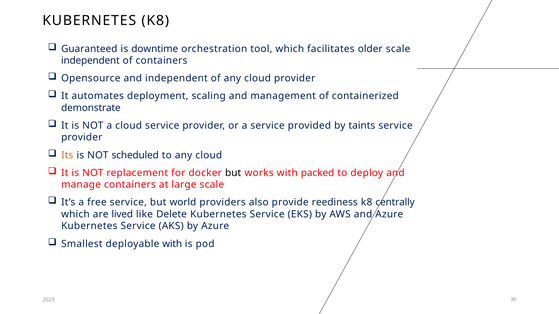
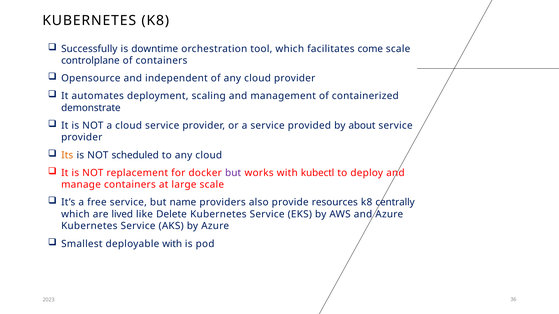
Guaranteed: Guaranteed -> Successfully (89, 49)
older: older -> come (370, 49)
independent: independent -> controlplane (90, 61)
taints: taints -> about (362, 126)
but colour: black -> purple (233, 173)
packed: packed -> kubectl (318, 173)
world: world -> name (183, 203)
reediness: reediness -> resources (335, 203)
